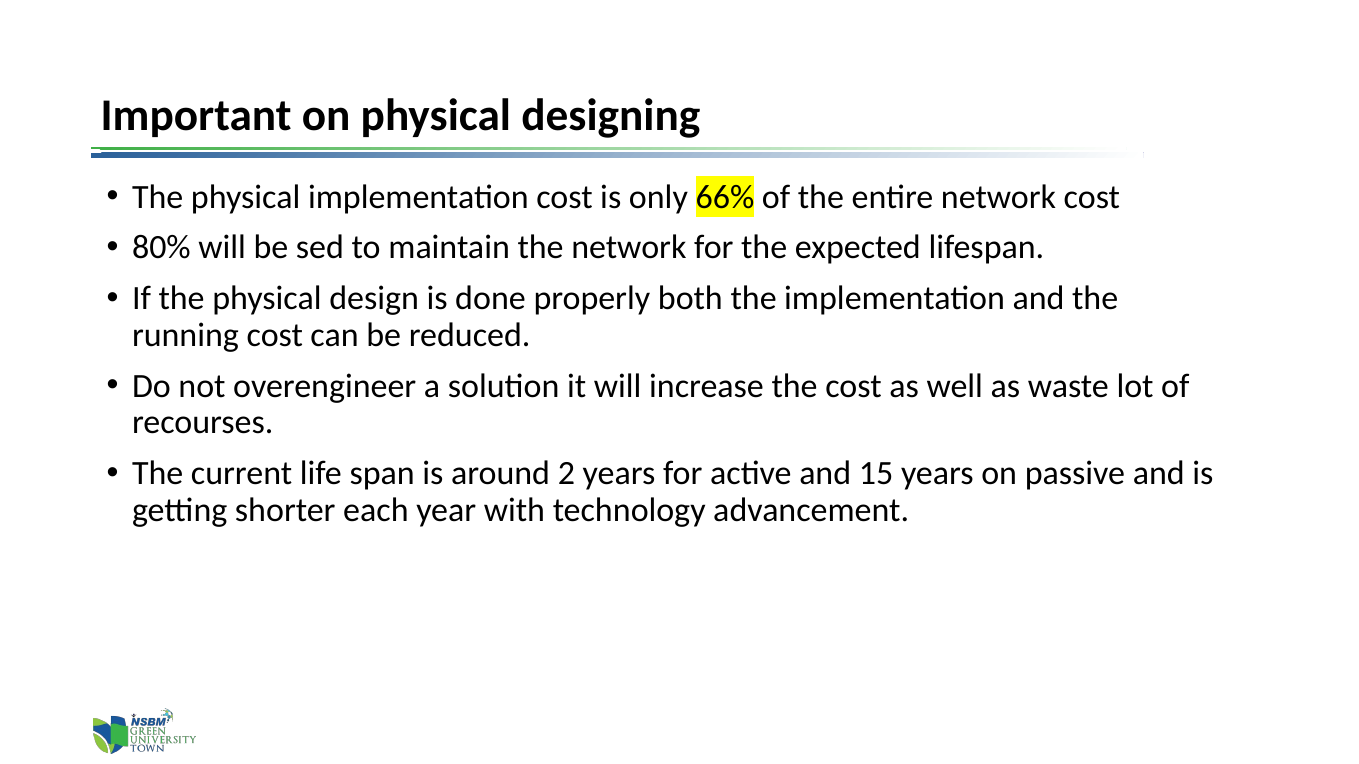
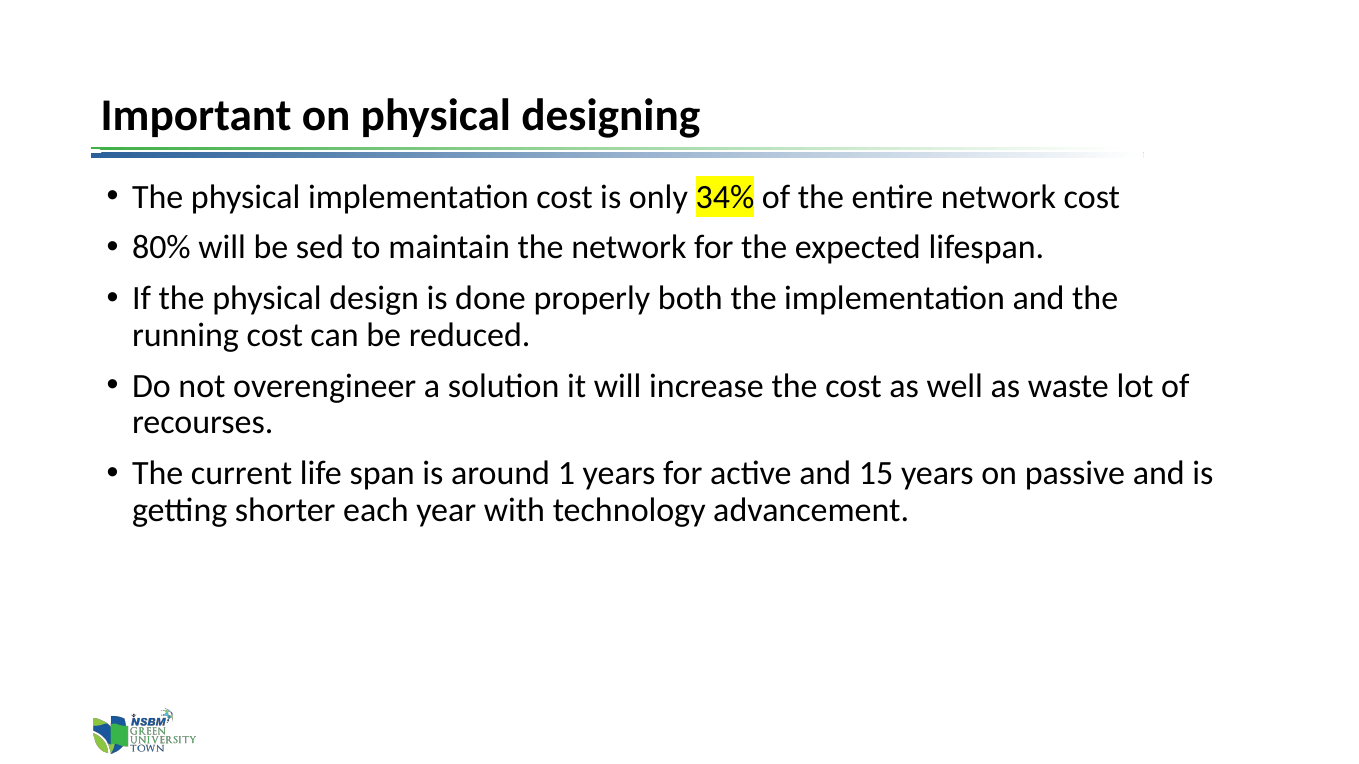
66%: 66% -> 34% (725, 197)
2: 2 -> 1 (566, 474)
